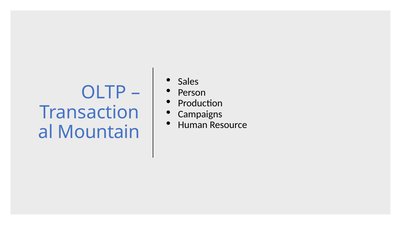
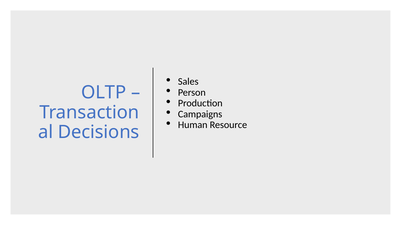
Mountain: Mountain -> Decisions (99, 133)
